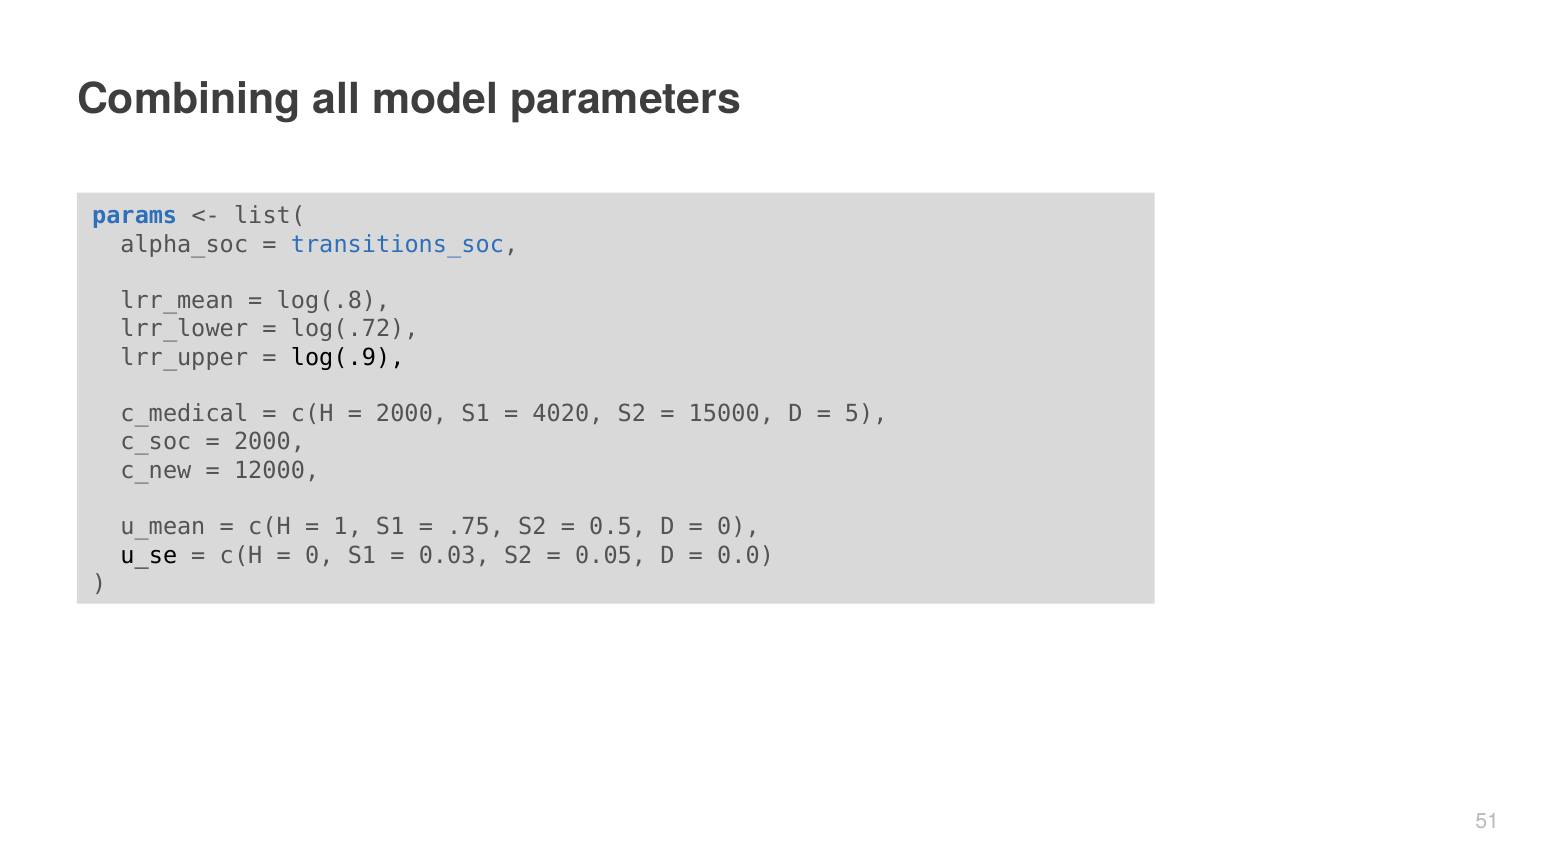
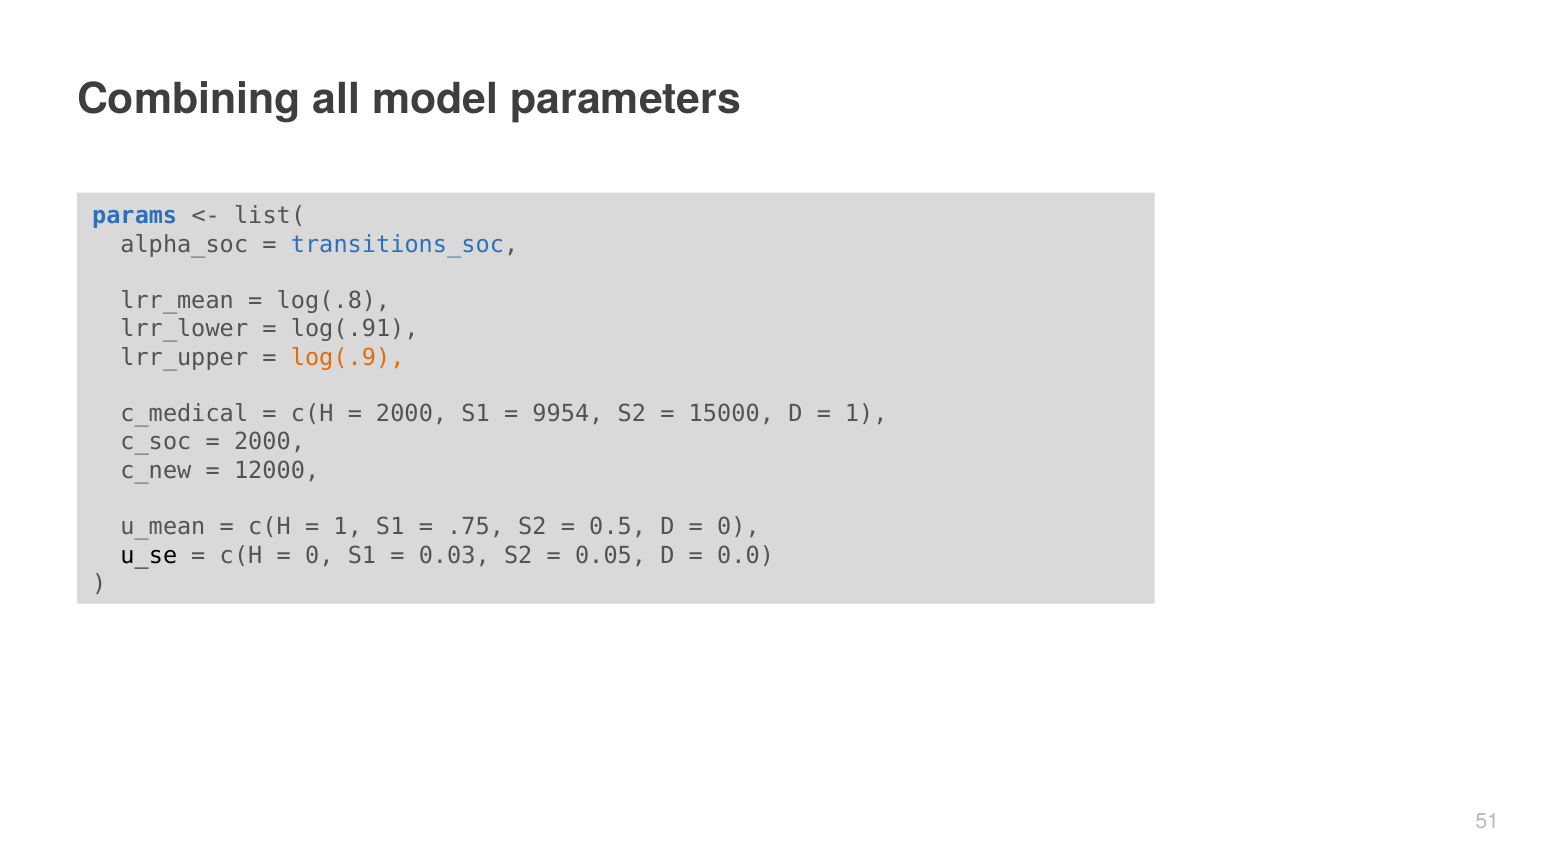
log(.72: log(.72 -> log(.91 (355, 329)
log(.9 colour: black -> orange (348, 357)
4020: 4020 -> 9954 (568, 414)
5: 5 -> 1 (866, 414)
